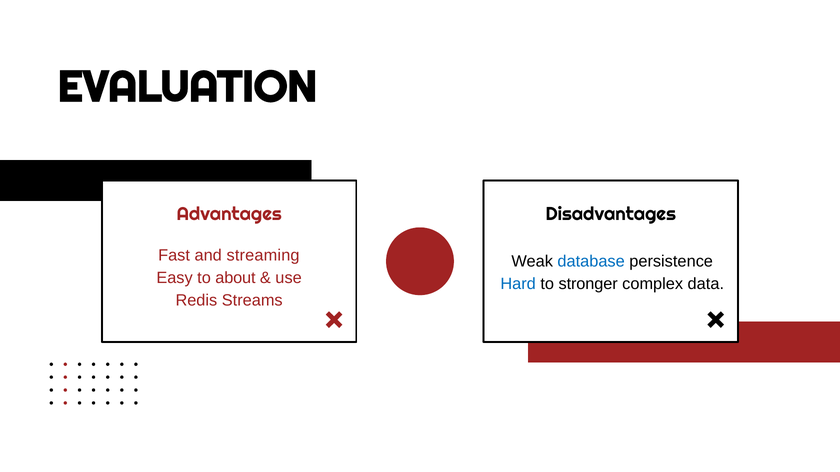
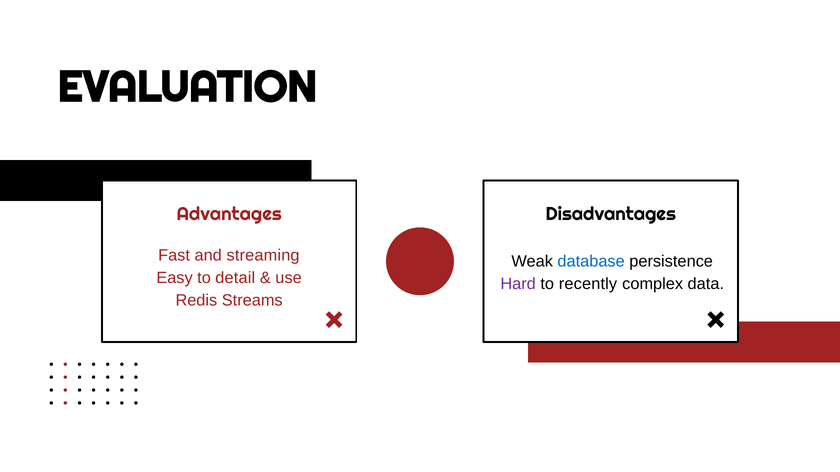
about: about -> detail (235, 278)
Hard colour: blue -> purple (518, 284)
stronger: stronger -> recently (588, 284)
